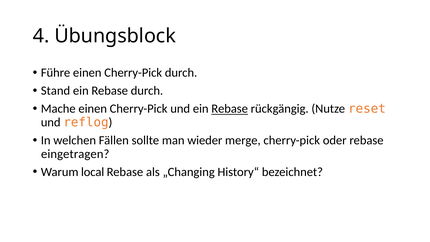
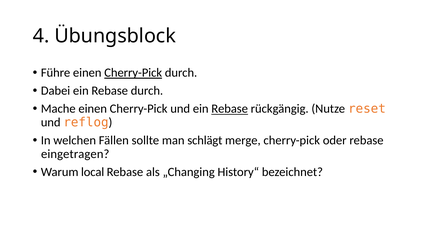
Cherry-Pick underline: none -> present (133, 73)
Stand: Stand -> Dabei (56, 91)
wieder: wieder -> schlägt (205, 140)
